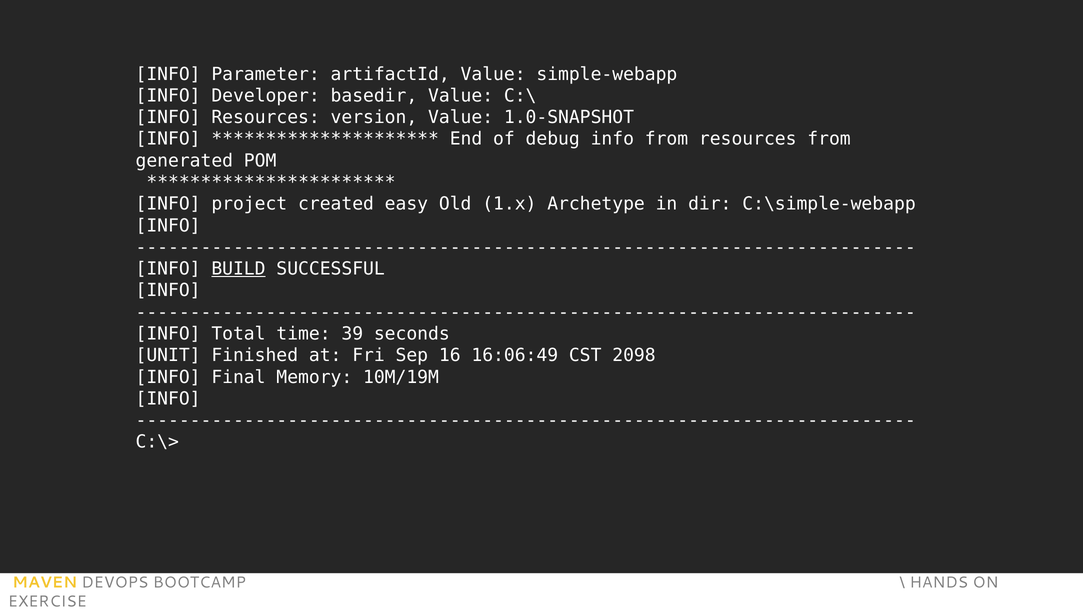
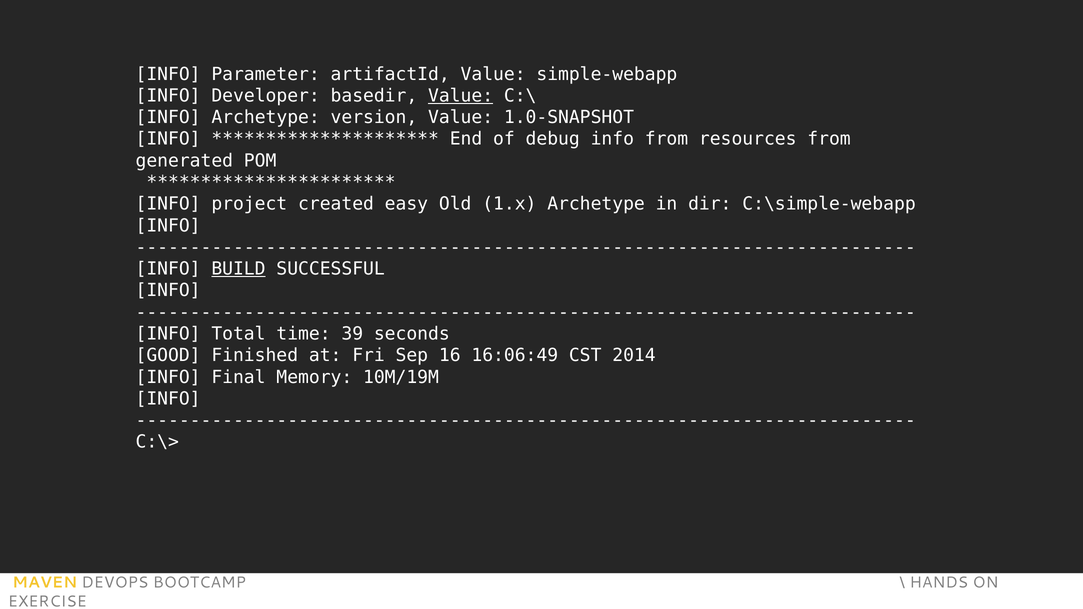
Value underline: none -> present (461, 96)
INFO Resources: Resources -> Archetype (266, 117)
UNIT: UNIT -> GOOD (168, 356)
2098: 2098 -> 2014 (634, 356)
